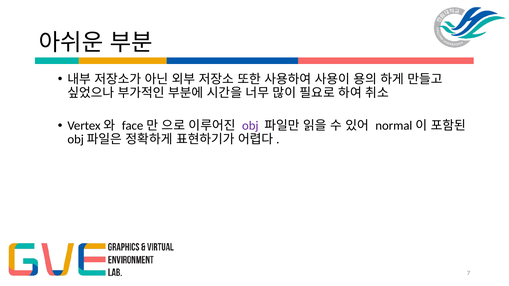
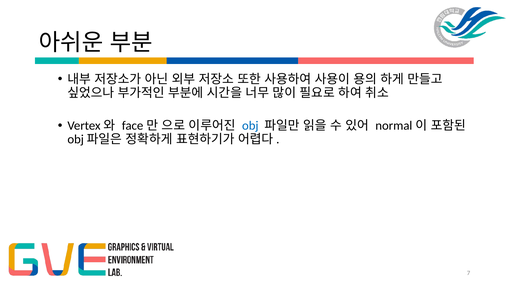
obj colour: purple -> blue (250, 126)
